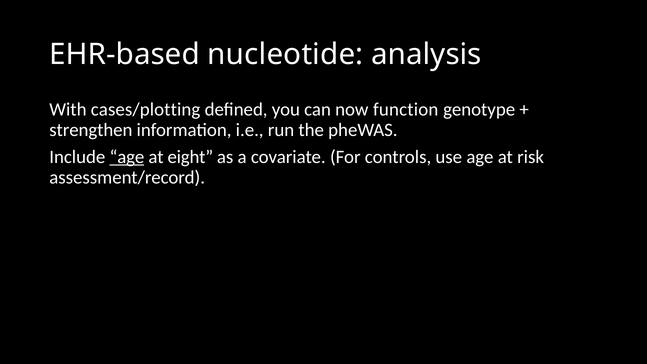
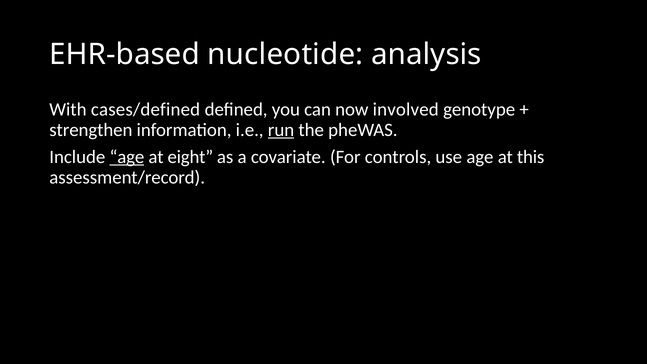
cases/plotting: cases/plotting -> cases/defined (146, 109)
function: function -> involved (406, 109)
run underline: none -> present (281, 130)
risk: risk -> this (531, 157)
